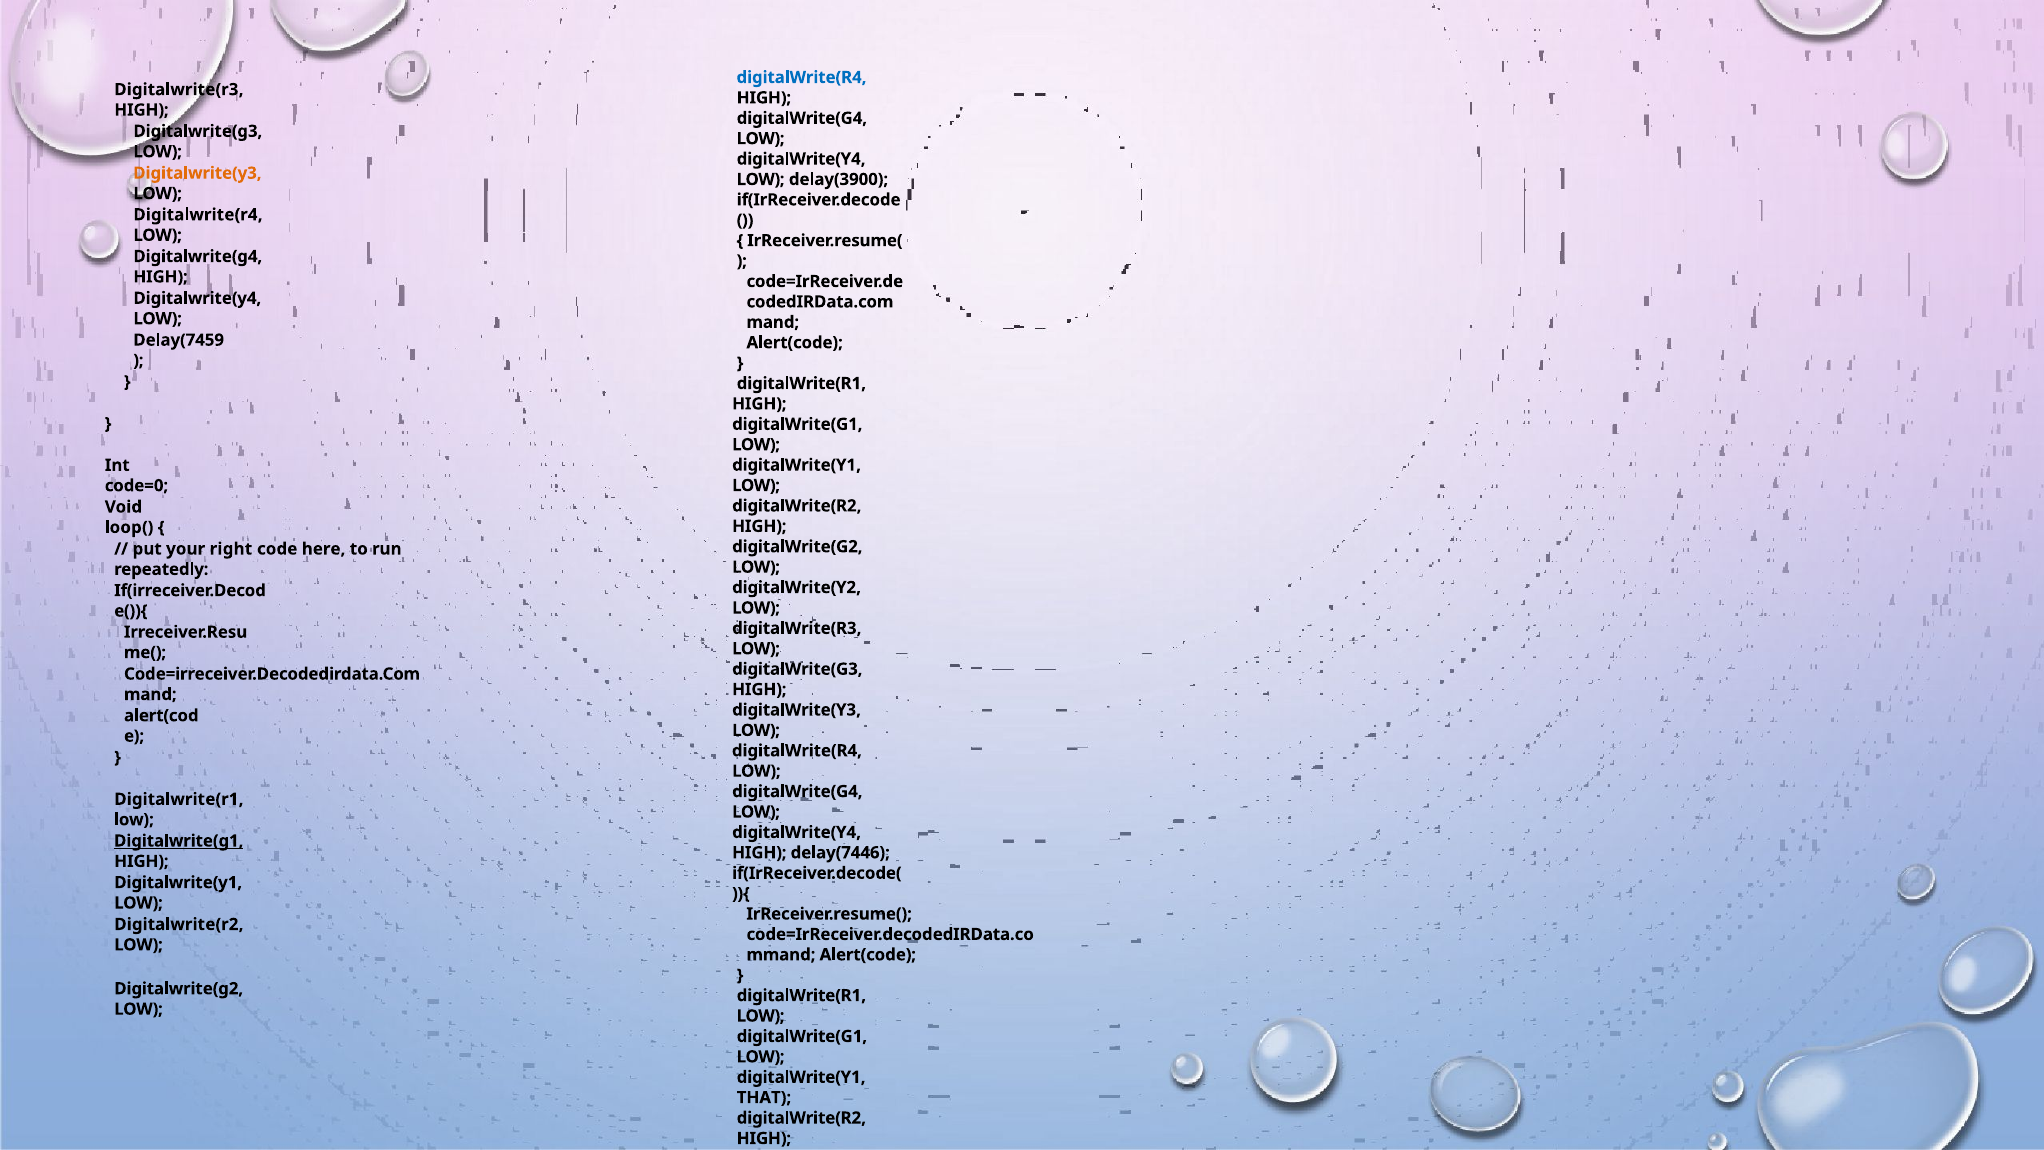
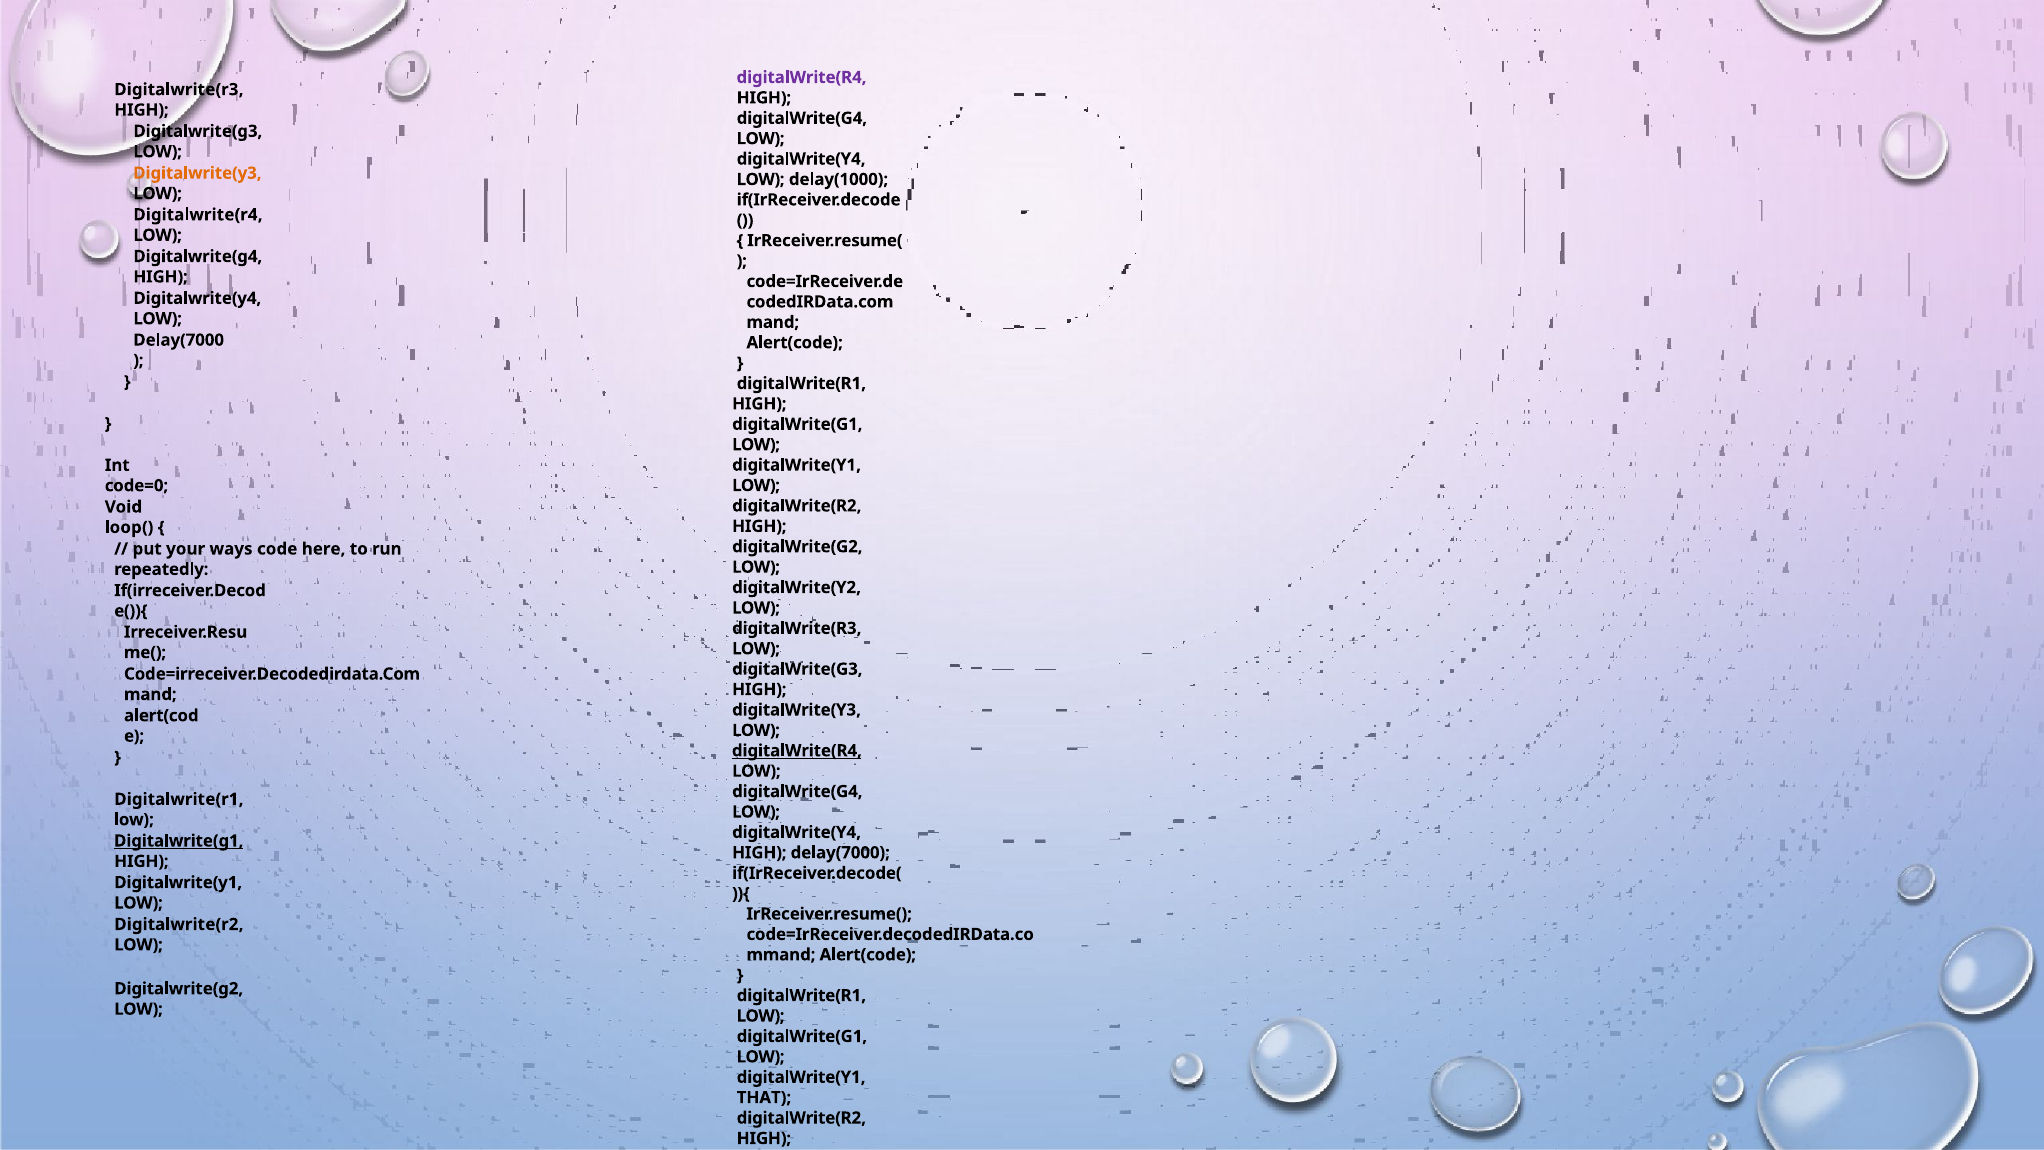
digitalWrite(R4 colour: blue -> purple (801, 77)
delay(3900: delay(3900 -> delay(1000 (838, 179)
Delay(7459: Delay(7459 -> Delay(7000 (179, 340)
right: right -> ways (231, 549)
digitalWrite(R4 underline: none -> present (797, 751)
HIGH delay(7446: delay(7446 -> delay(7000 (840, 853)
